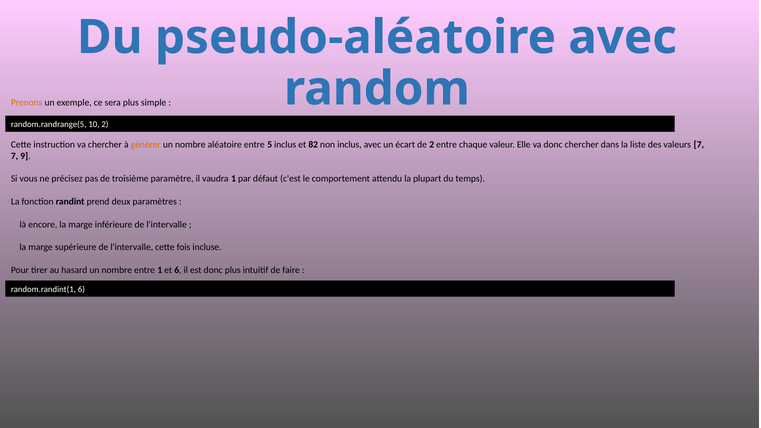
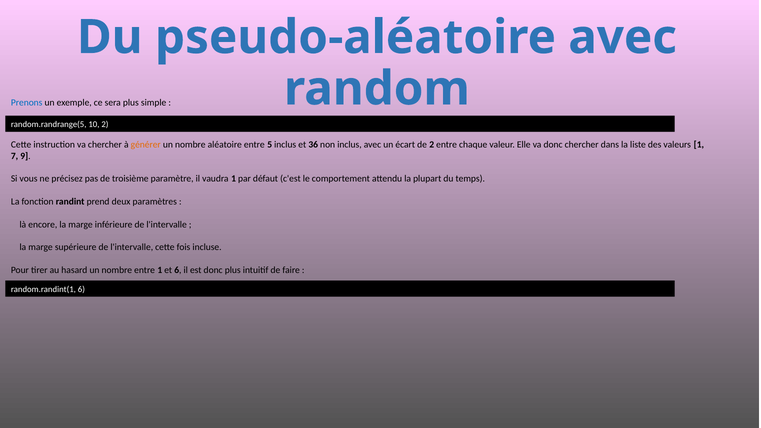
Prenons colour: orange -> blue (27, 103)
82: 82 -> 36 (313, 145)
valeurs 7: 7 -> 1 (699, 145)
